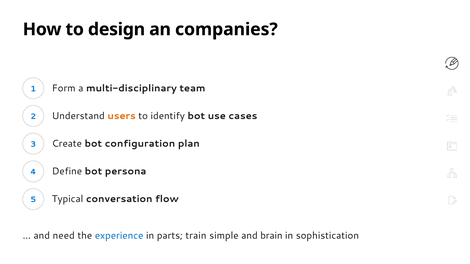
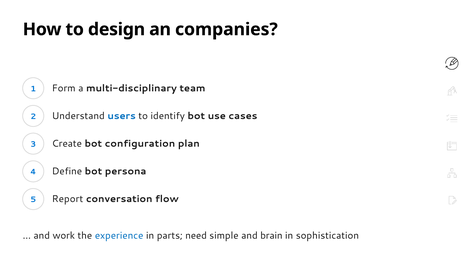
users colour: orange -> blue (122, 116)
Typical: Typical -> Report (67, 199)
need: need -> work (64, 236)
train: train -> need (196, 236)
